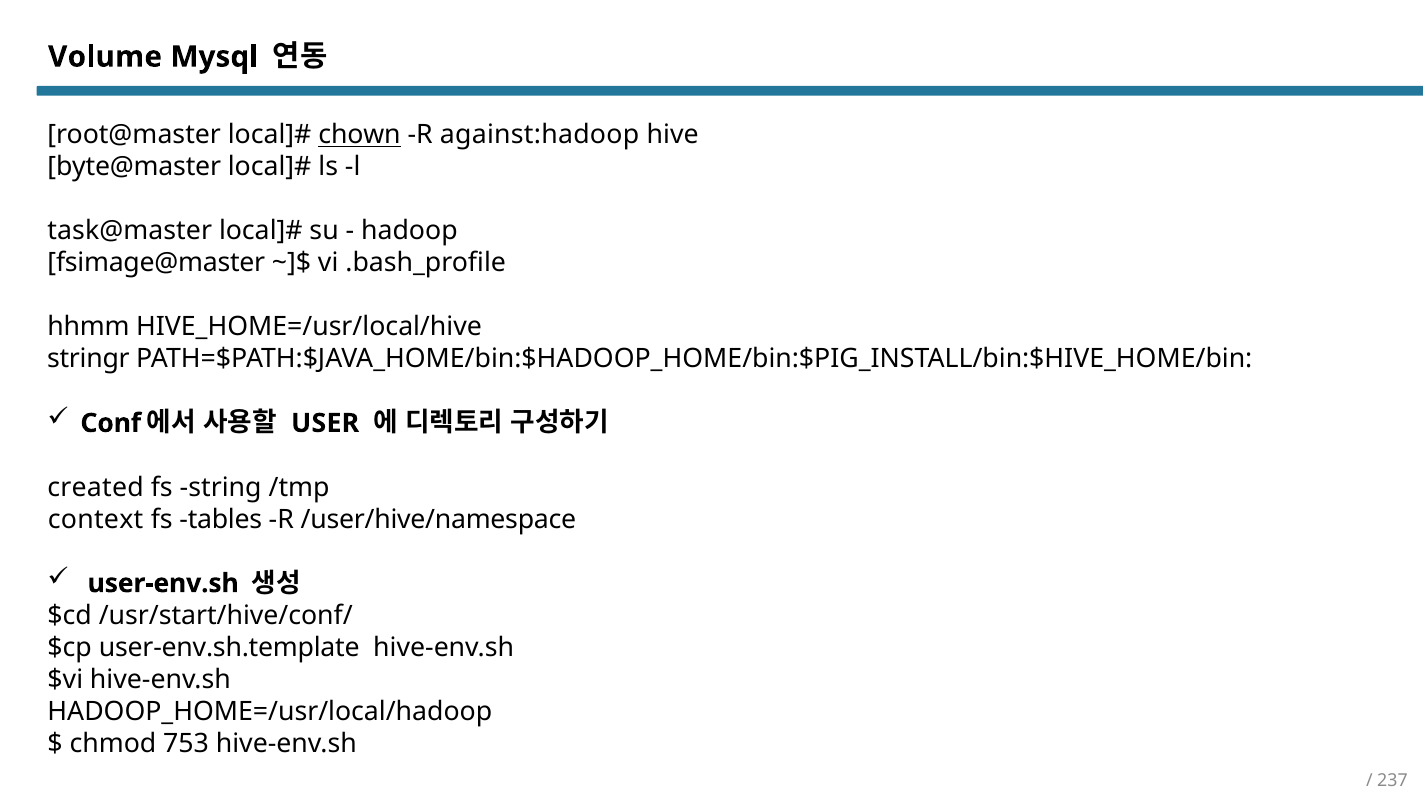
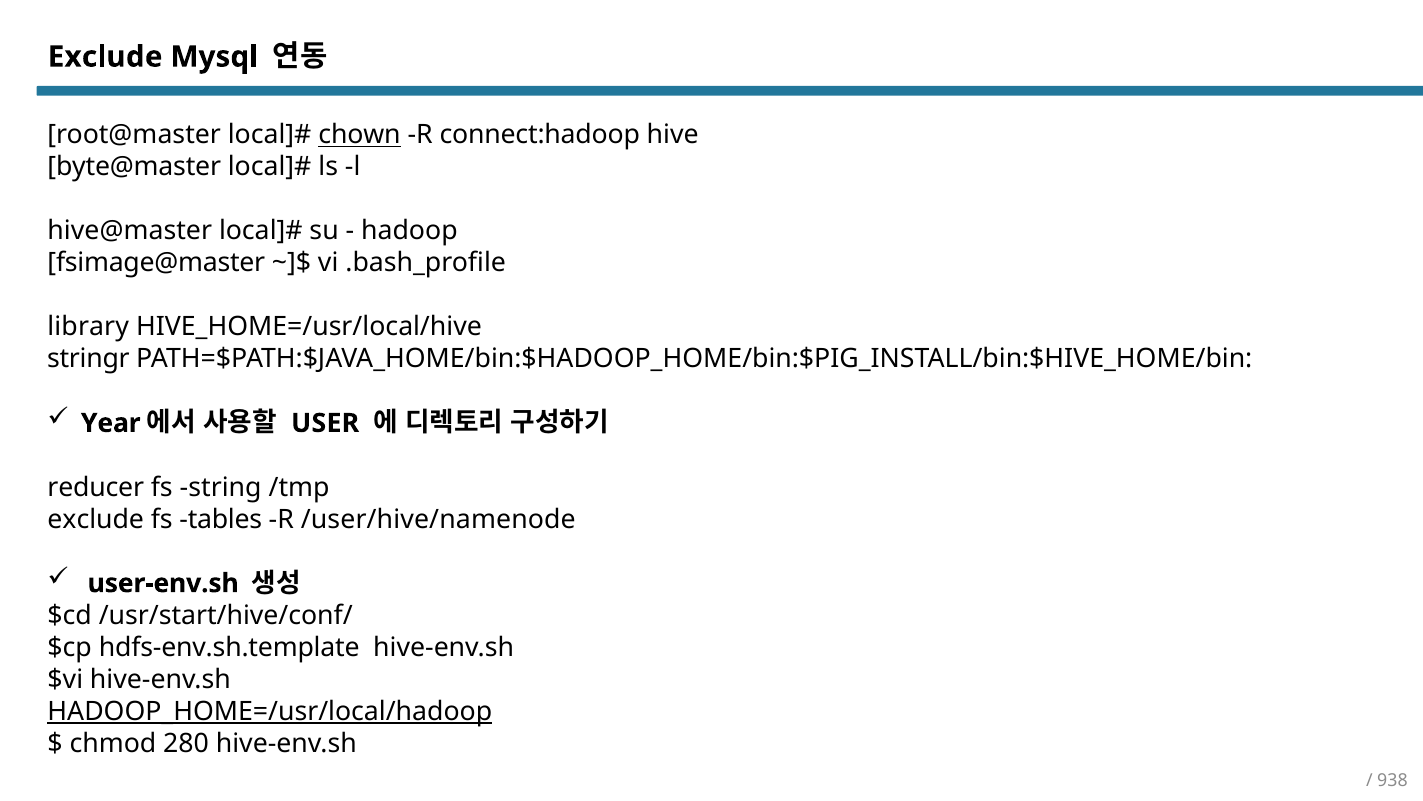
Volume: Volume -> Exclude (105, 57)
against:hadoop: against:hadoop -> connect:hadoop (540, 135)
task@master: task@master -> hive@master (130, 231)
hhmm: hhmm -> library (88, 327)
Conf: Conf -> Year (111, 423)
created: created -> reducer (96, 487)
context: context -> exclude (96, 519)
/user/hive/namespace: /user/hive/namespace -> /user/hive/namenode (438, 519)
user-env.sh.template: user-env.sh.template -> hdfs-env.sh.template (229, 647)
HADOOP_HOME=/usr/local/hadoop underline: none -> present (270, 711)
753: 753 -> 280 (186, 743)
237: 237 -> 938 (1392, 780)
